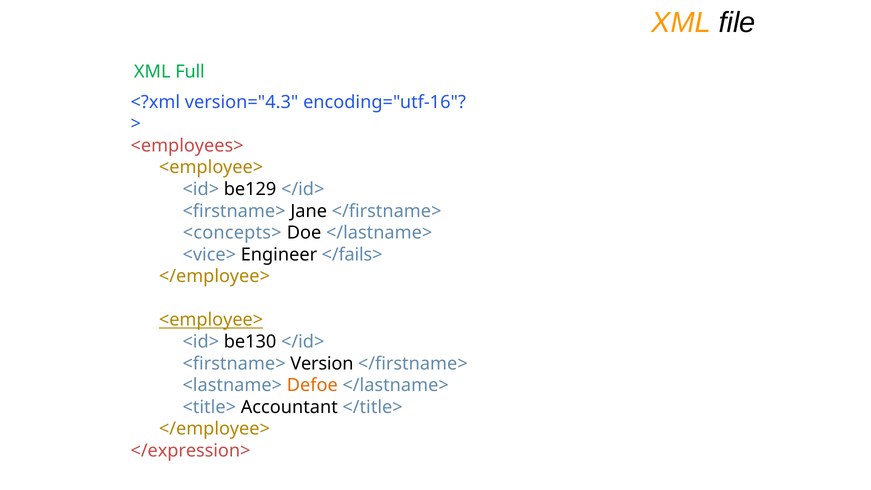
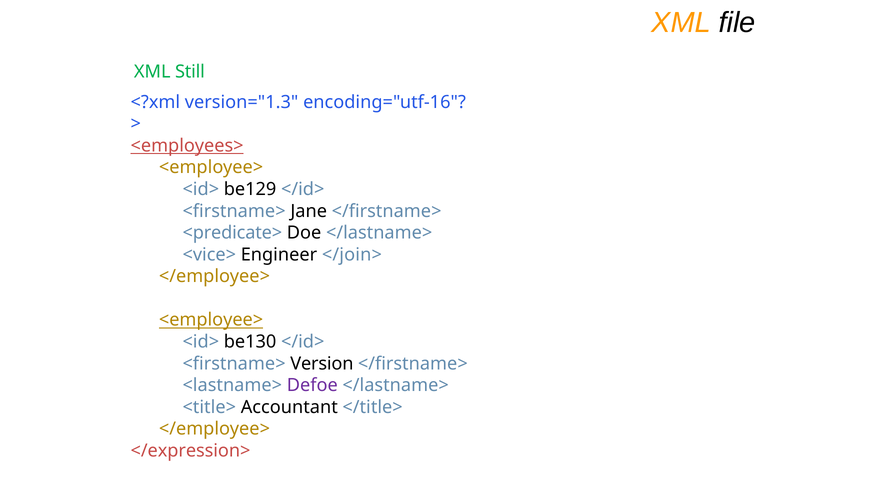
Full: Full -> Still (190, 72)
version="4.3: version="4.3 -> version="1.3 (242, 102)
<employees> underline: none -> present (187, 146)
<concepts>: <concepts> -> <predicate> (232, 233)
</fails>: </fails> -> </join> (352, 255)
Defoe colour: orange -> purple (312, 385)
